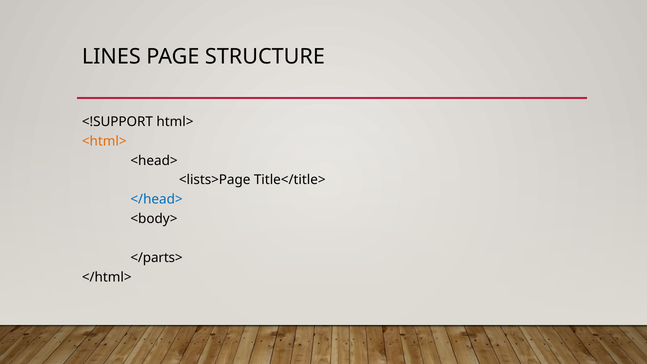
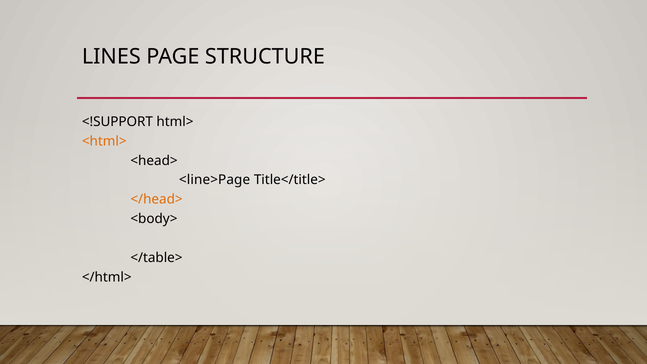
<lists>Page: <lists>Page -> <line>Page (215, 180)
</head> colour: blue -> orange (157, 199)
</parts>: </parts> -> </table> (156, 258)
